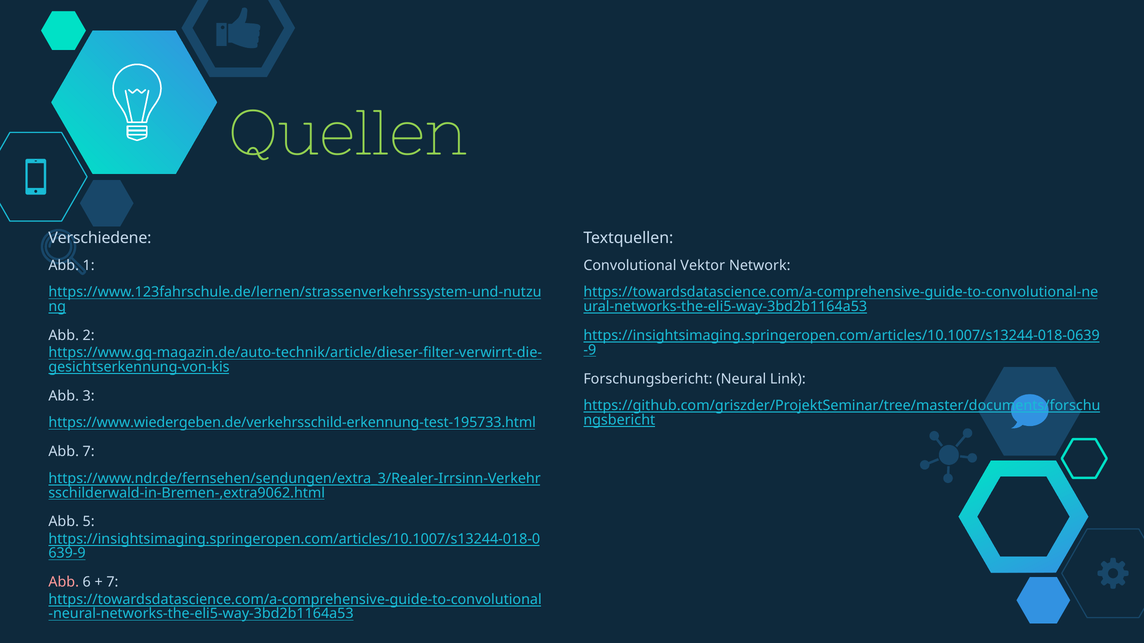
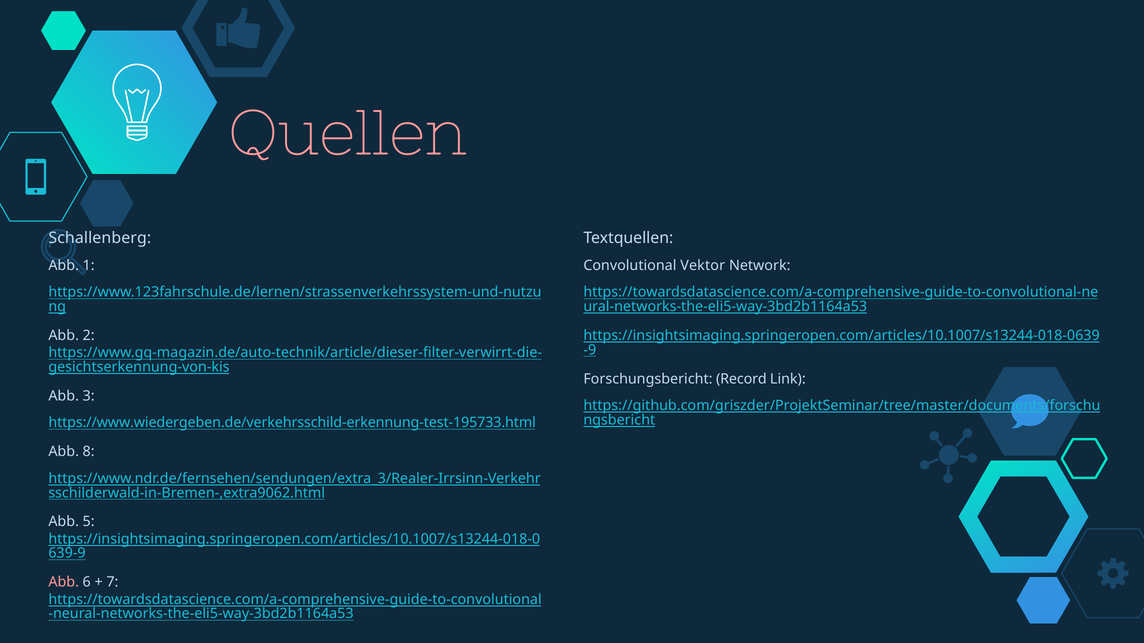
Quellen colour: light green -> pink (348, 134)
Verschiedene: Verschiedene -> Schallenberg (100, 238)
Neural: Neural -> Record (741, 379)
Abb 7: 7 -> 8 (89, 452)
